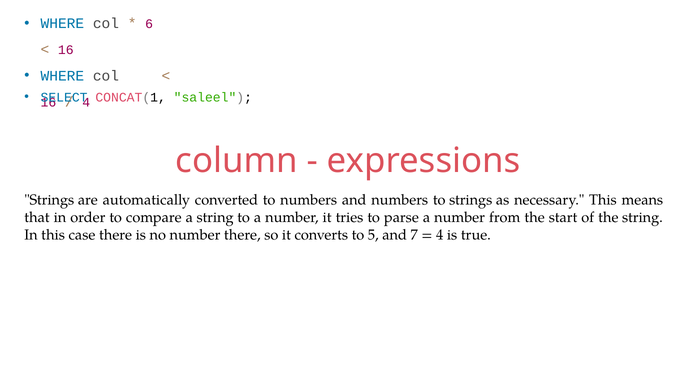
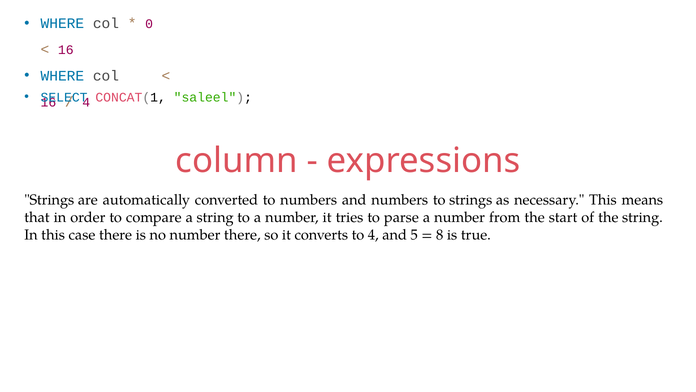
6: 6 -> 0 (149, 24)
to 5: 5 -> 4 (373, 235)
7: 7 -> 5 (414, 235)
4: 4 -> 8 (440, 235)
